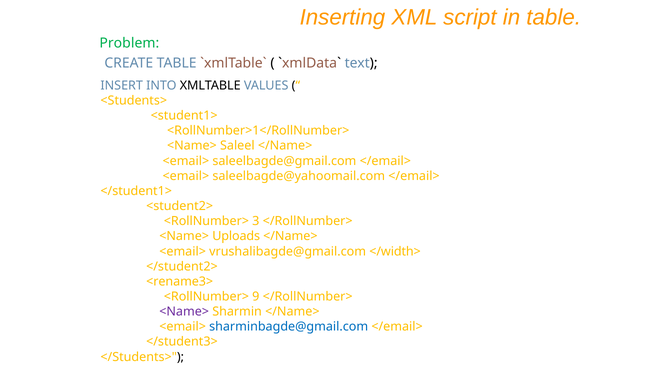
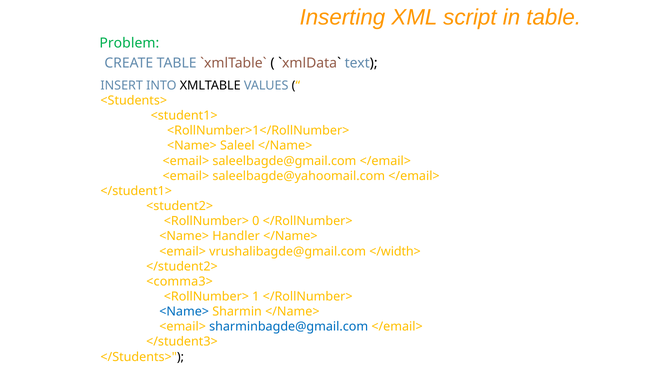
3: 3 -> 0 (256, 221)
Uploads: Uploads -> Handler (236, 236)
<rename3>: <rename3> -> <comma3> (180, 281)
9: 9 -> 1 (256, 297)
<Name> colour: purple -> blue (184, 312)
